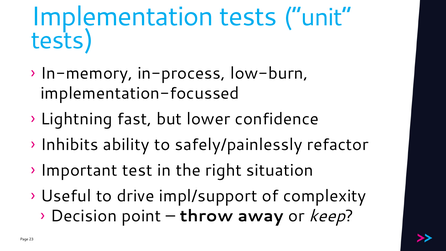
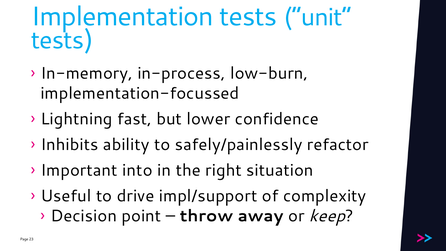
test: test -> into (137, 170)
